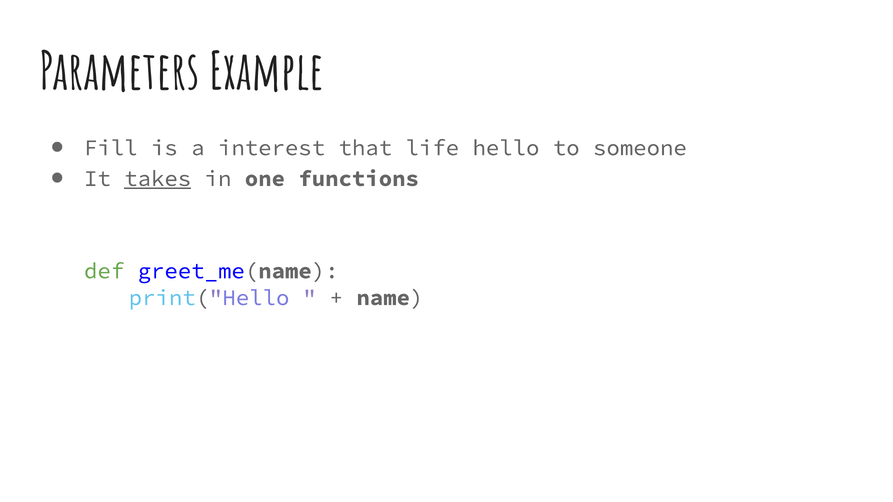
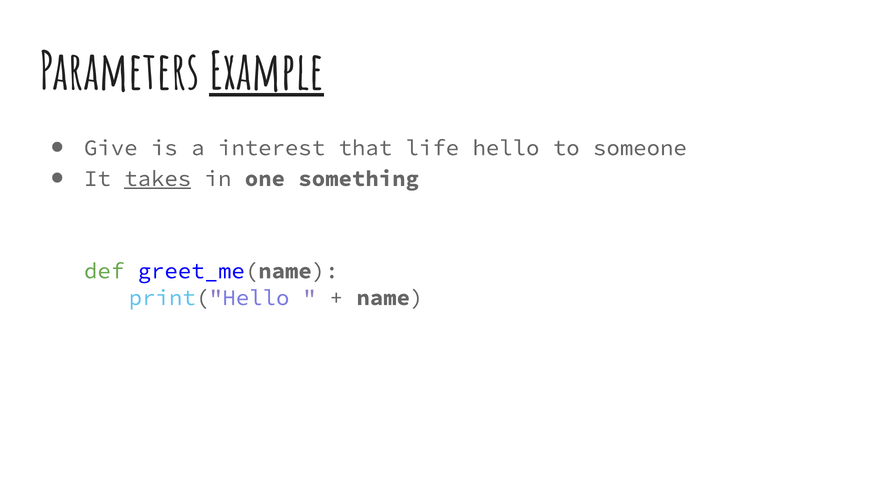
Example underline: none -> present (267, 72)
Fill: Fill -> Give (111, 148)
functions: functions -> something (359, 179)
